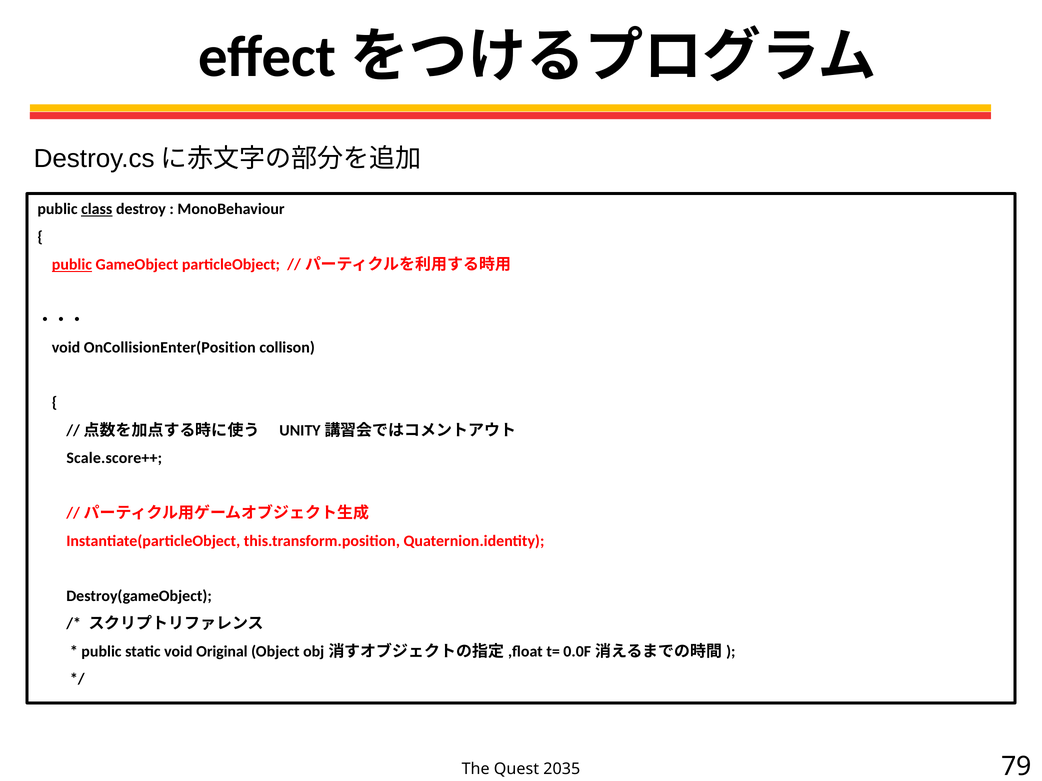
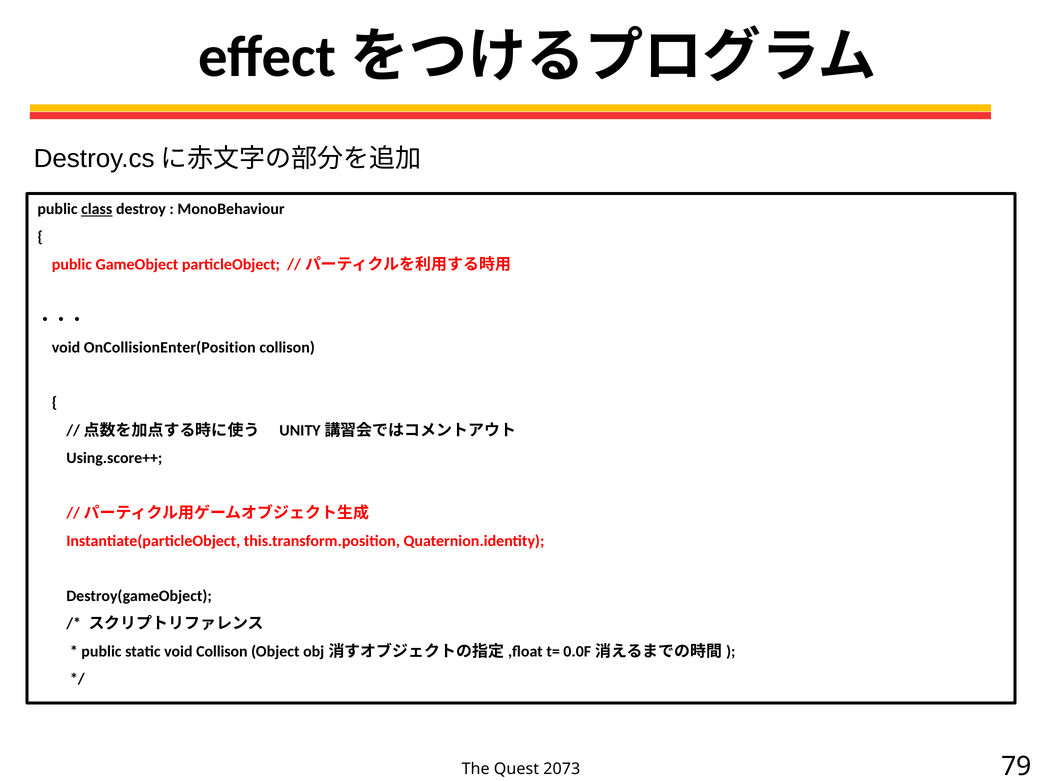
public underline: present -> none (72, 265)
Scale.score++: Scale.score++ -> Using.score++ (114, 458)
void Original: Original -> Collison (222, 652)
2035: 2035 -> 2073 (562, 769)
